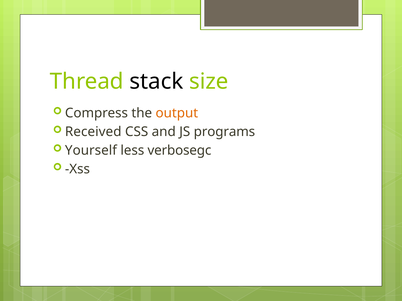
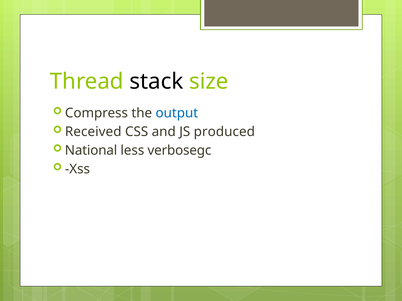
output colour: orange -> blue (177, 113)
programs: programs -> produced (224, 132)
Yourself: Yourself -> National (91, 151)
